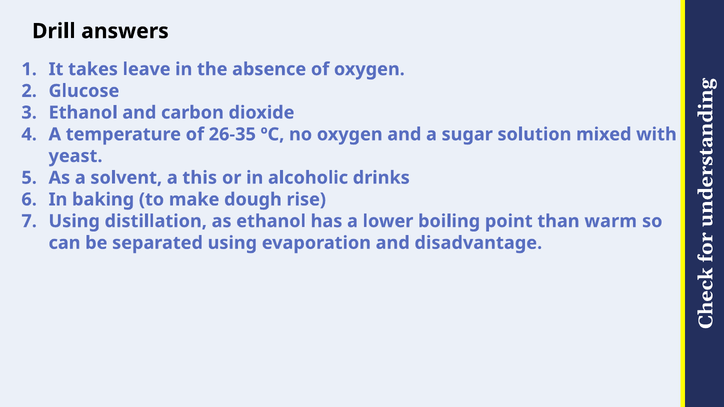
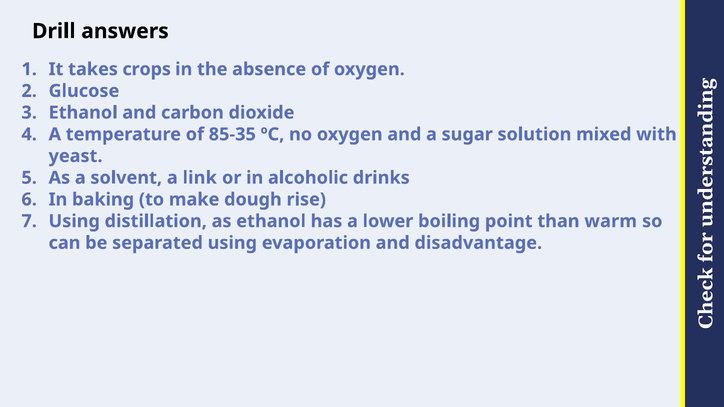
leave: leave -> crops (147, 69)
26-35: 26-35 -> 85-35 (232, 134)
this: this -> link (200, 178)
